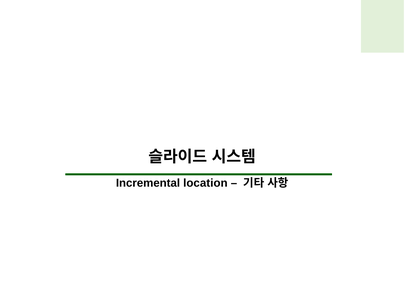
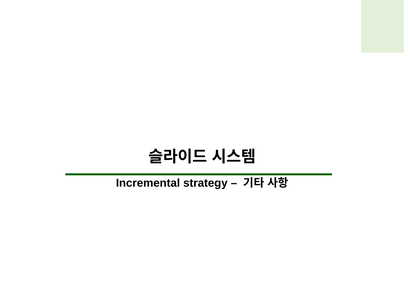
location: location -> strategy (205, 183)
